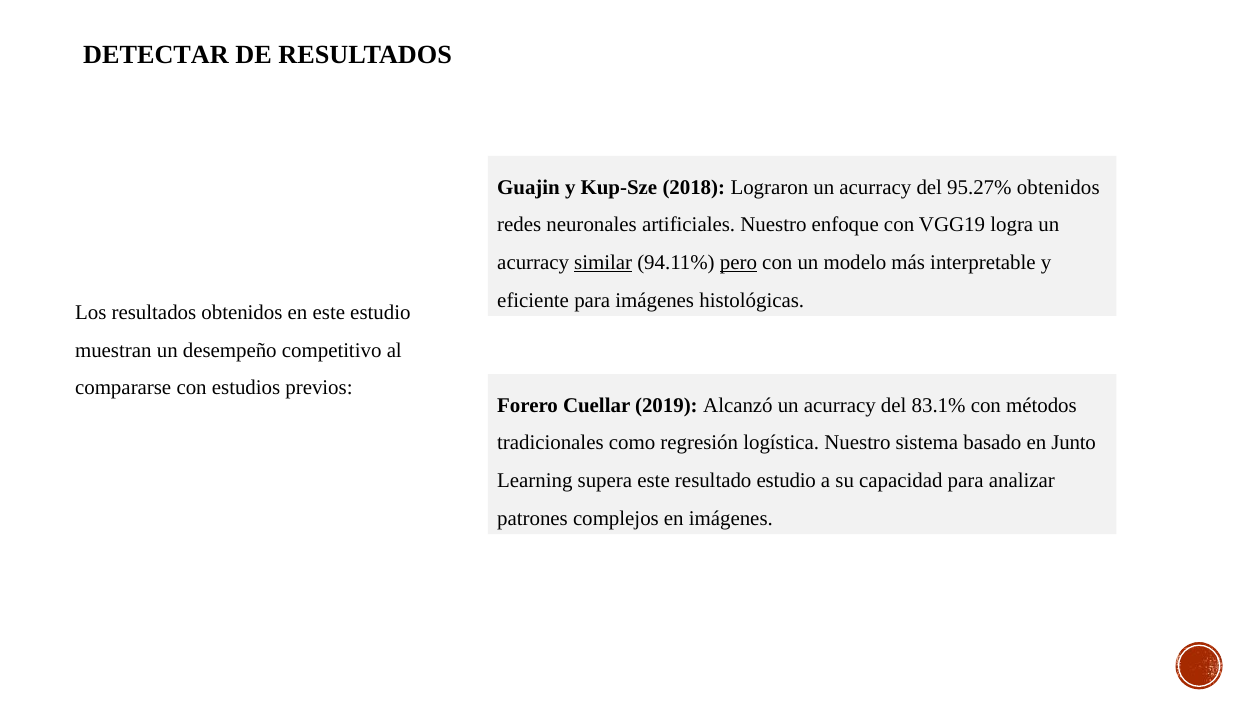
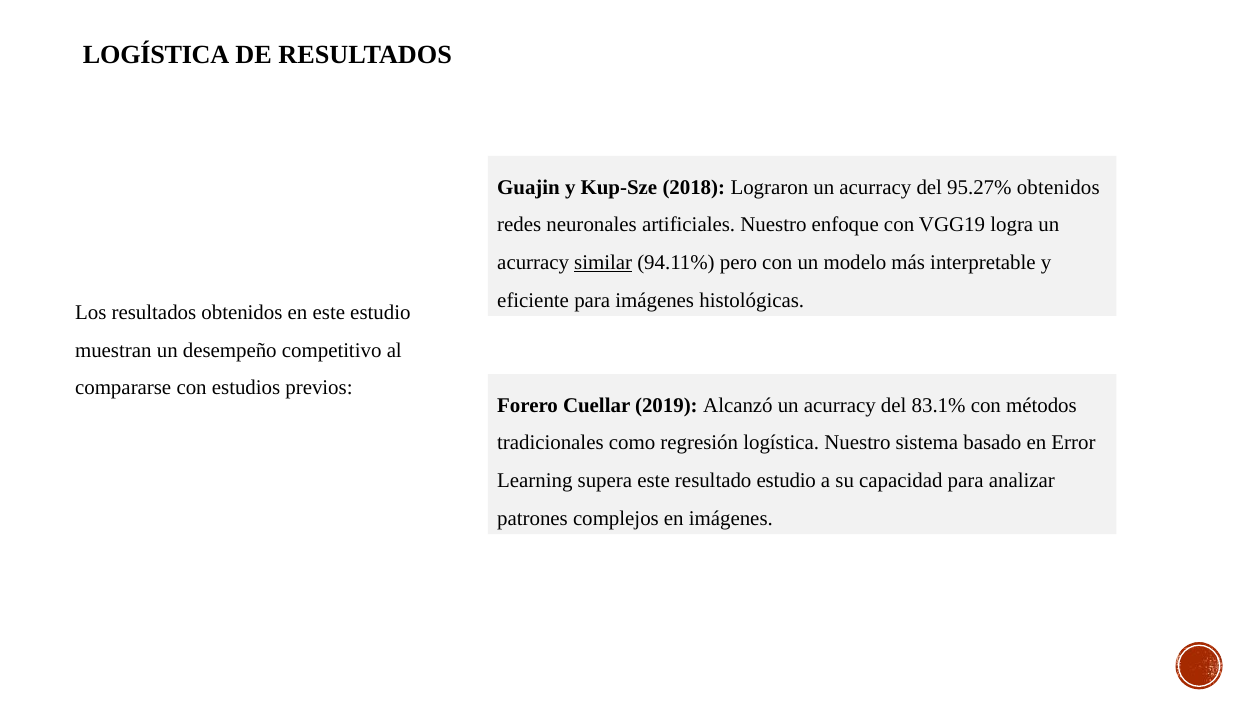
DETECTAR: DETECTAR -> LOGÍSTICA (156, 55)
pero underline: present -> none (738, 263)
Junto: Junto -> Error (1073, 443)
